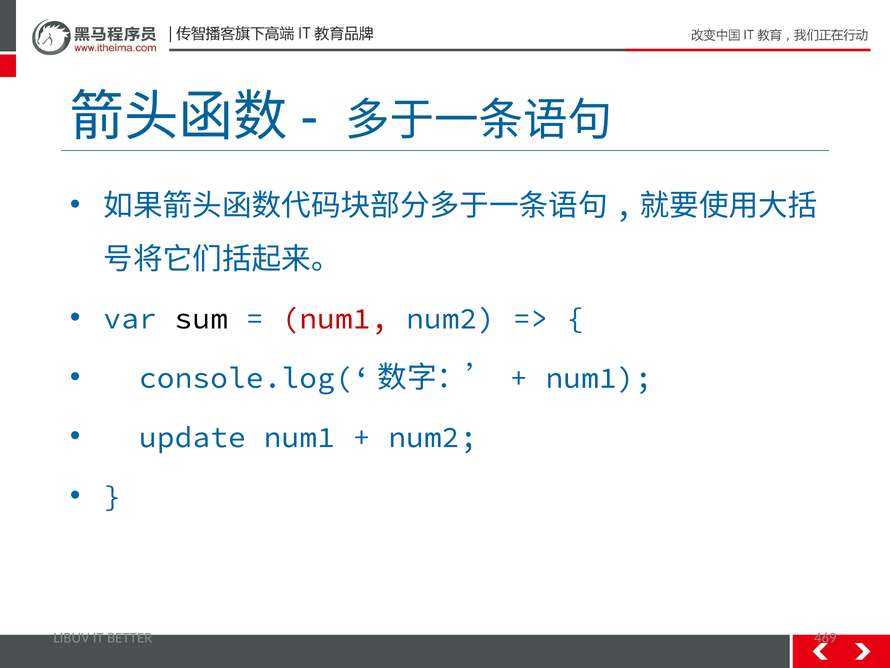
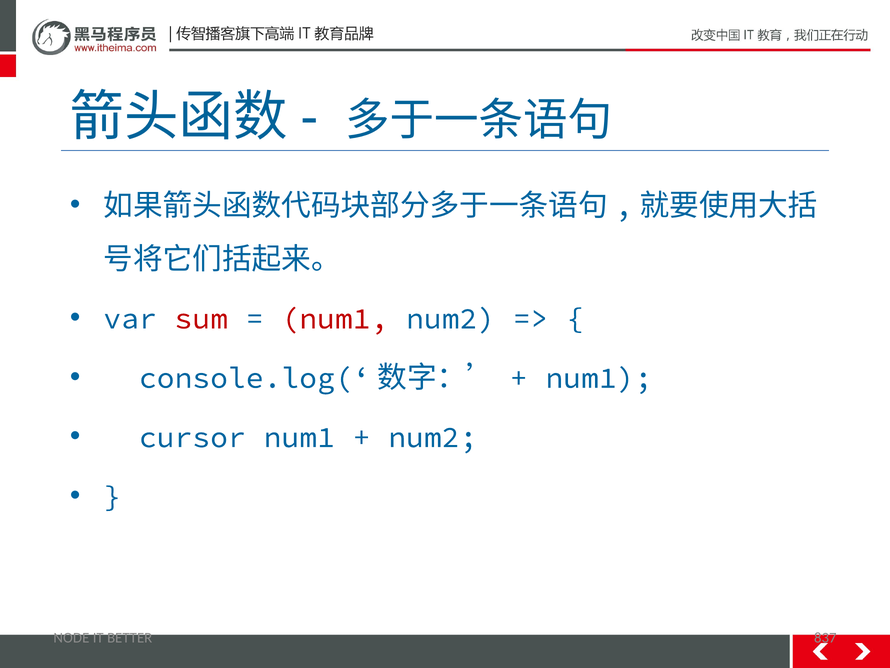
sum colour: black -> red (201, 318)
update: update -> cursor (192, 437)
LIBUV: LIBUV -> NODE (71, 637)
469: 469 -> 837 (825, 637)
